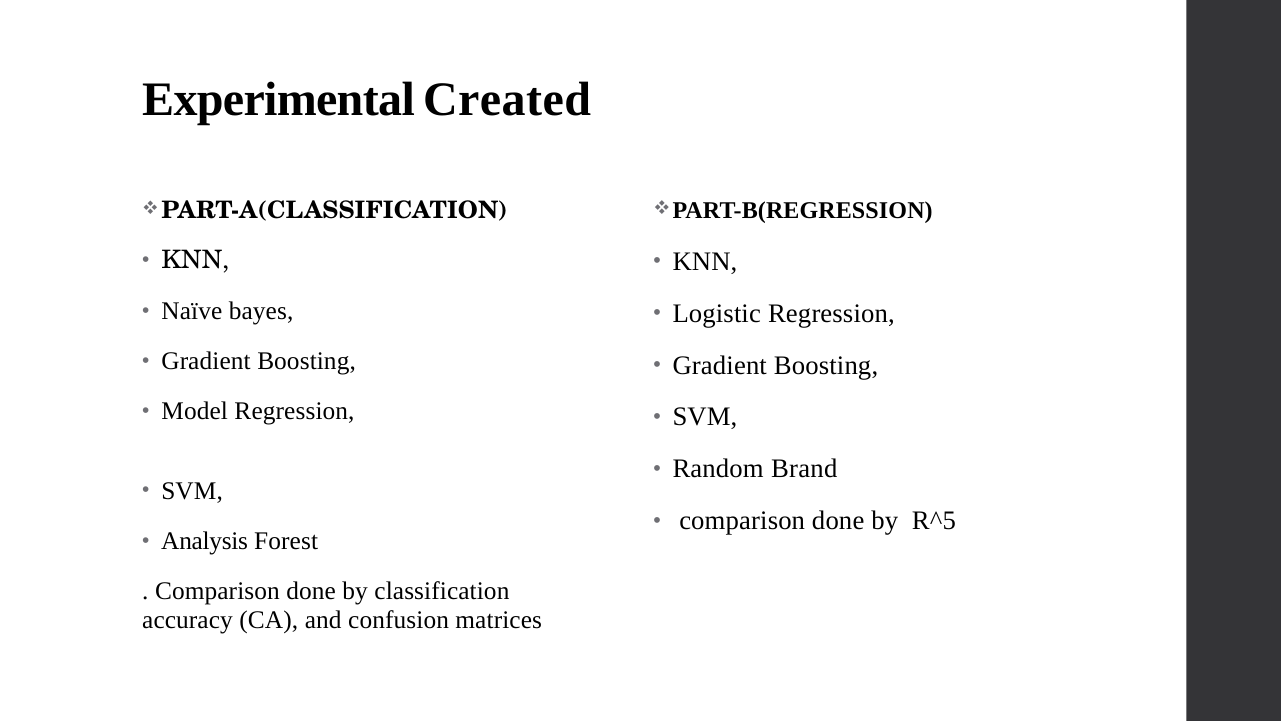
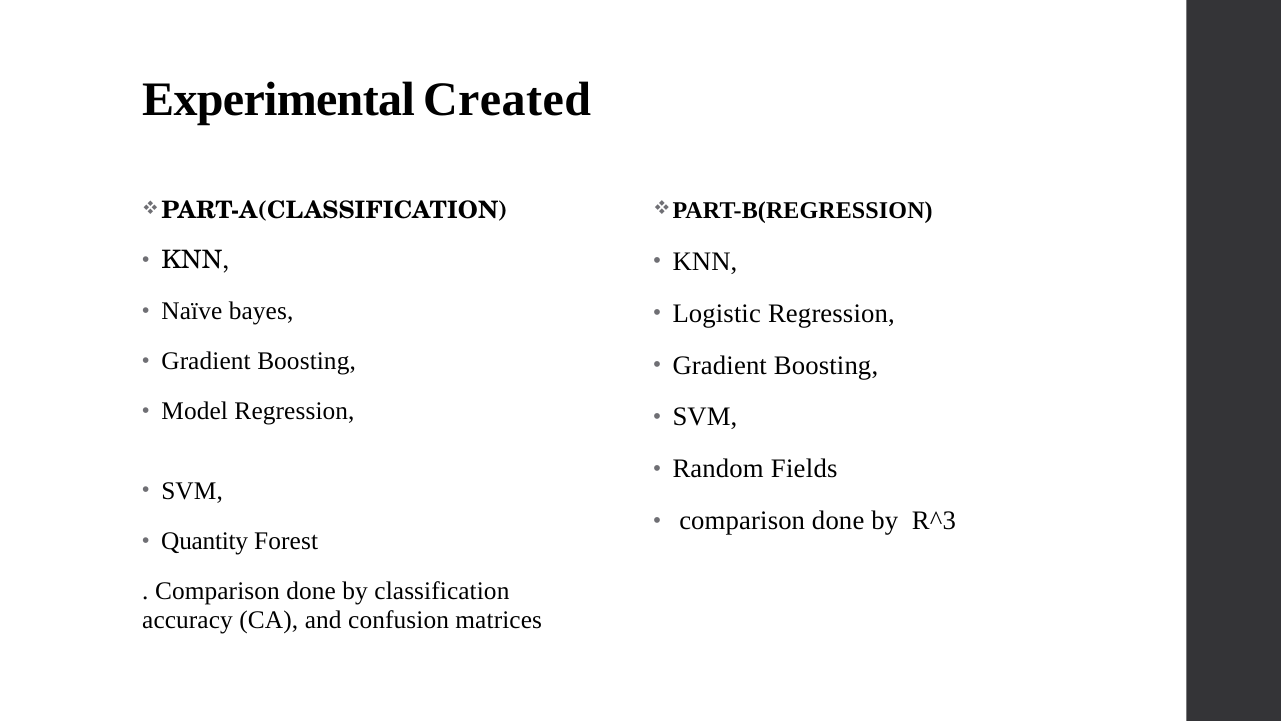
Brand: Brand -> Fields (804, 469)
R^5: R^5 -> R^3 (934, 521)
Analysis: Analysis -> Quantity (205, 541)
